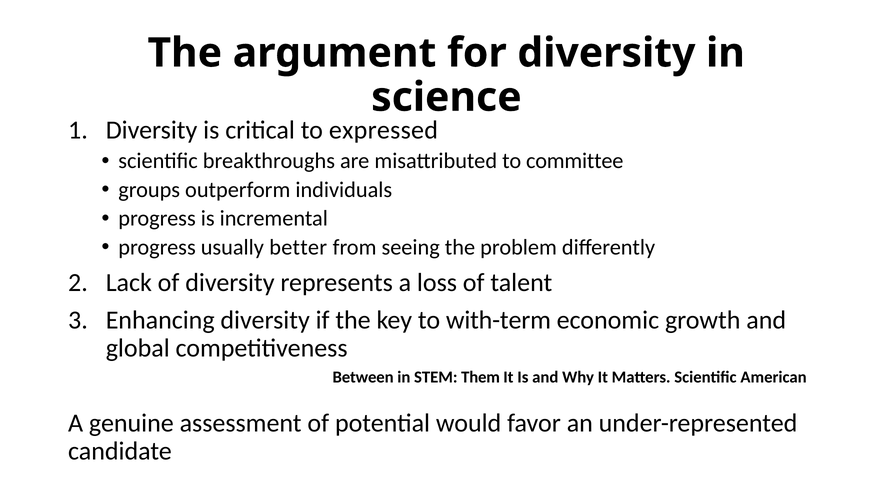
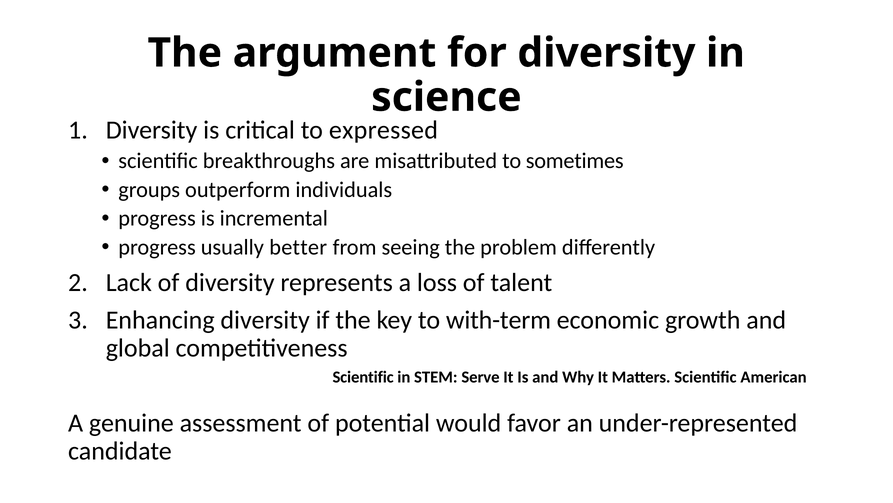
committee: committee -> sometimes (575, 161)
Between: Between -> Scientific (363, 377)
Them: Them -> Serve (481, 377)
